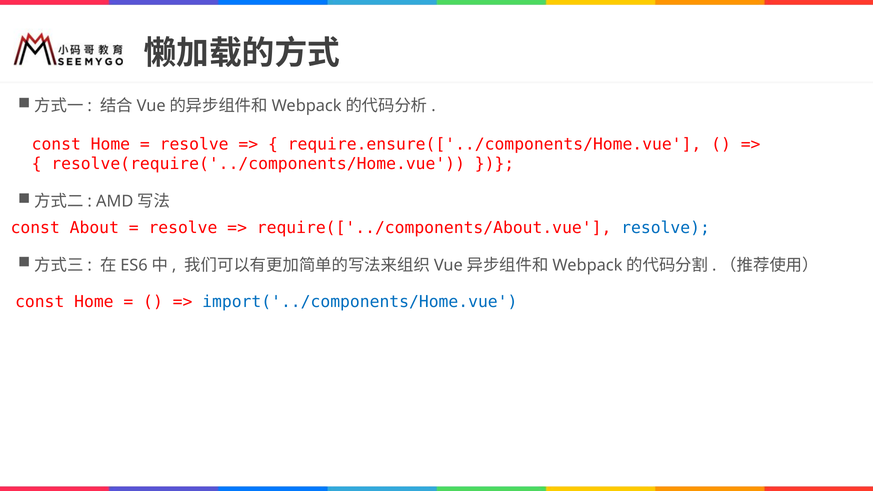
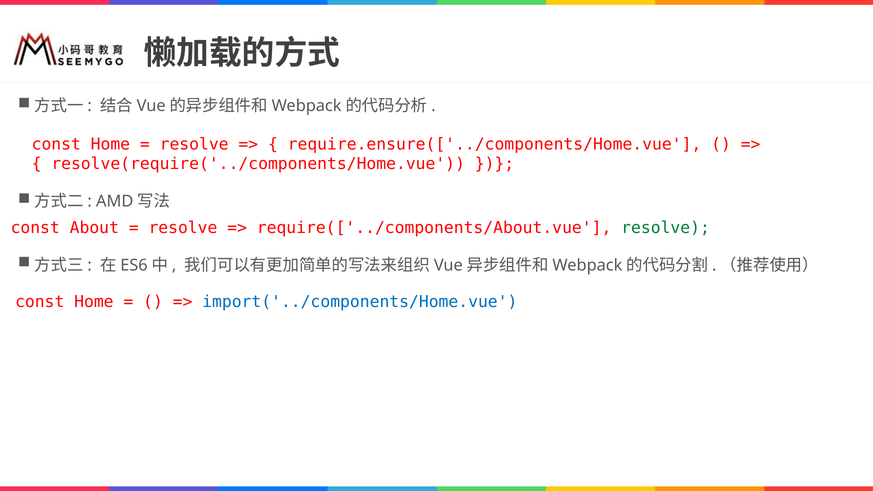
resolve colour: blue -> green (666, 228)
